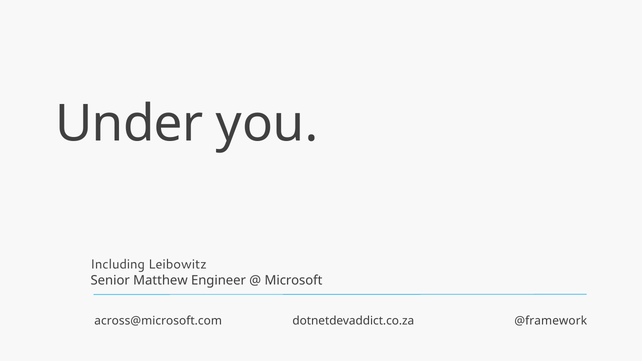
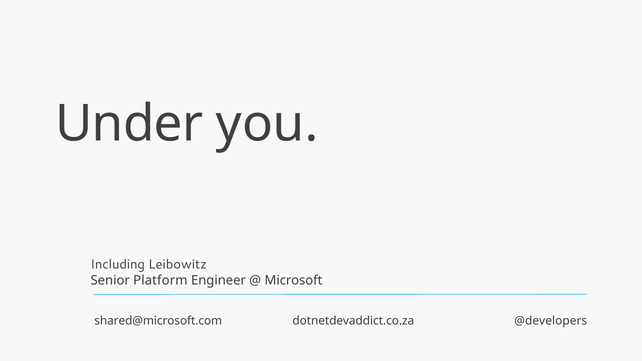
Matthew: Matthew -> Platform (160, 280)
across@microsoft.com: across@microsoft.com -> shared@microsoft.com (158, 321)
@framework: @framework -> @developers (551, 321)
